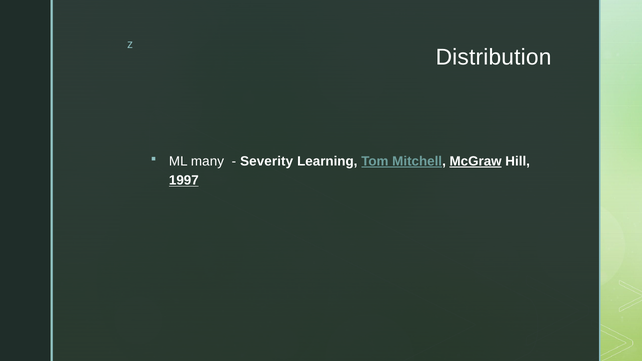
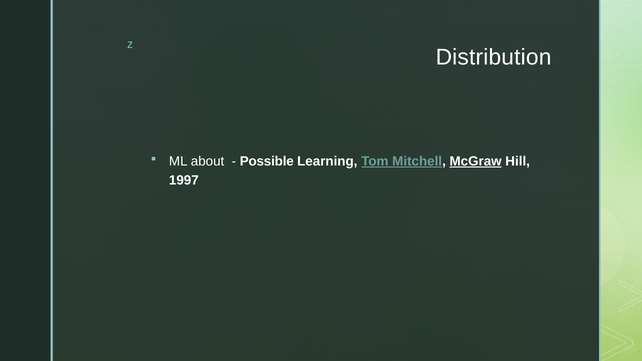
many: many -> about (208, 161)
Severity: Severity -> Possible (267, 161)
1997 underline: present -> none (184, 181)
